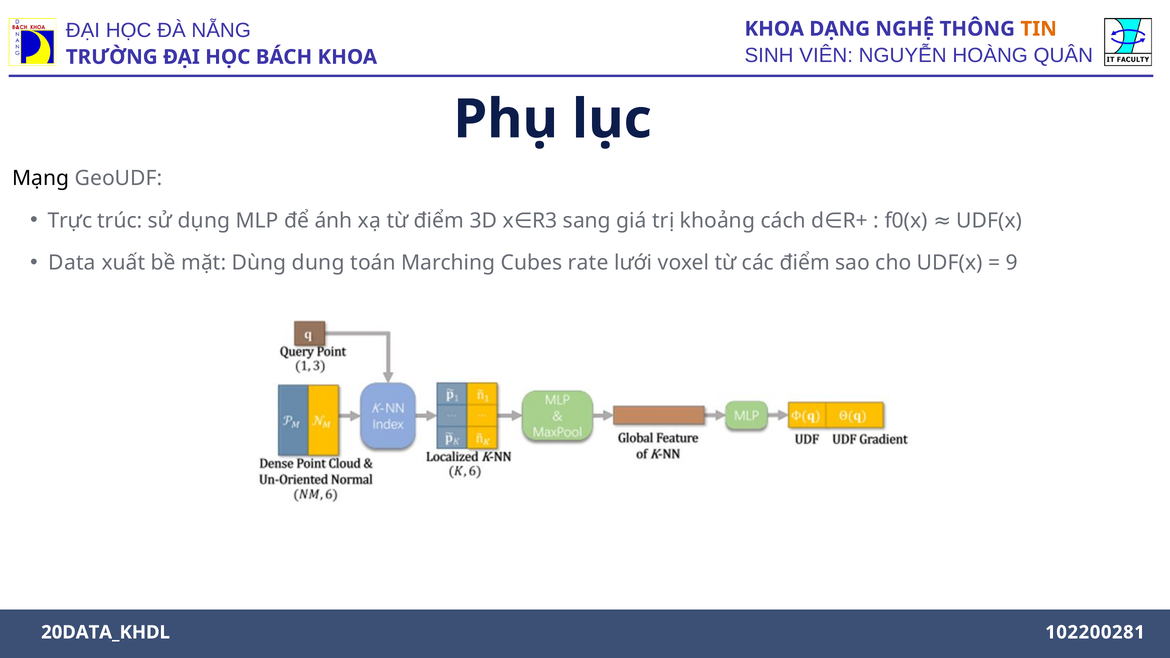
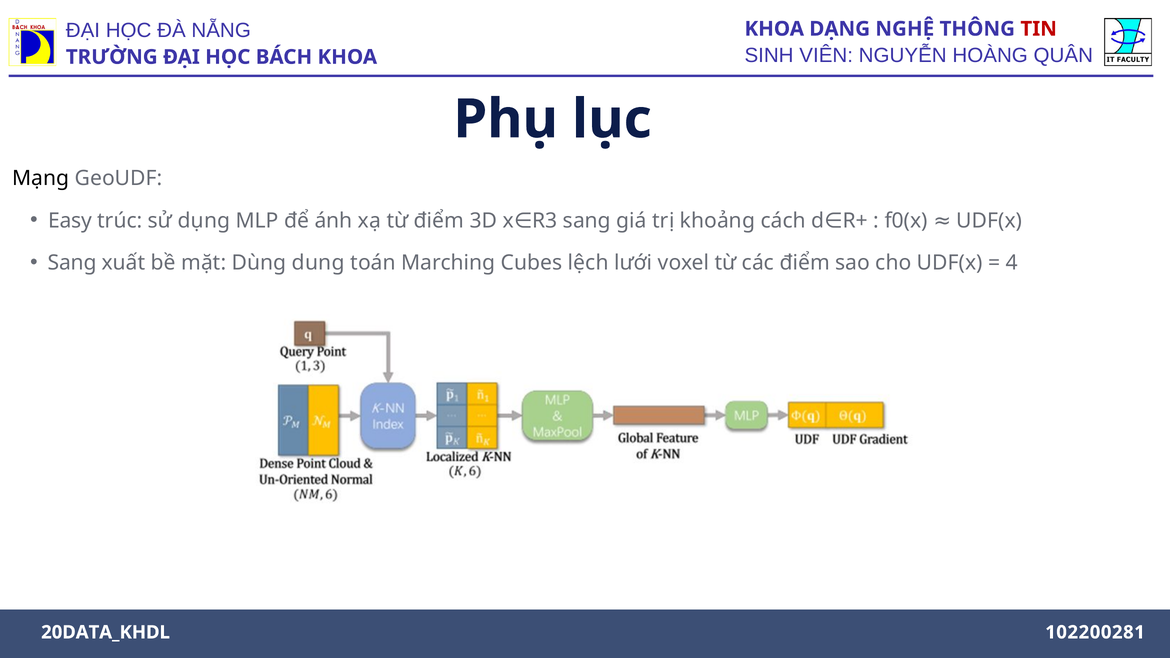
TIN colour: orange -> red (1039, 29)
Trực: Trực -> Easy (70, 221)
Data: Data -> Sang (72, 263)
rate: rate -> lệch (588, 263)
9: 9 -> 4 (1012, 263)
